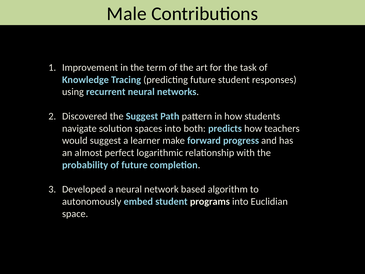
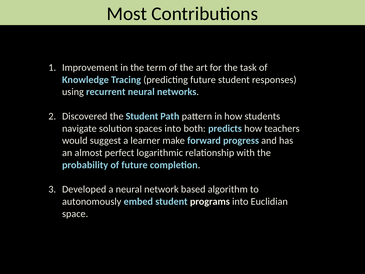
Male: Male -> Most (127, 14)
the Suggest: Suggest -> Student (142, 116)
